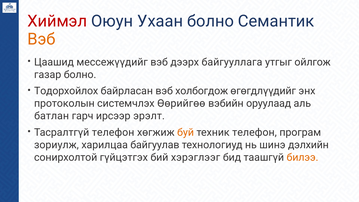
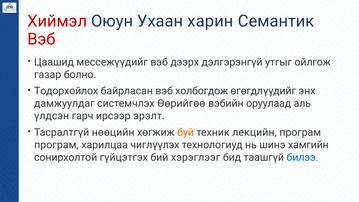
Ухаан болно: болно -> харин (210, 21)
Вэб colour: orange -> red (41, 39)
байгууллага: байгууллага -> дэлгэрэнгүй (232, 62)
протоколын: протоколын -> дамжуулдаг (64, 103)
батлан: батлан -> үлдсэн (52, 116)
Тасралтгүй телефон: телефон -> нөөцийн (113, 132)
техник телефон: телефон -> лекцийн (254, 132)
зориулж: зориулж -> програм (56, 145)
байгуулав: байгуулав -> чиглүүлэх (155, 145)
дэлхийн: дэлхийн -> хамгийн (308, 145)
билээ colour: orange -> blue (303, 157)
